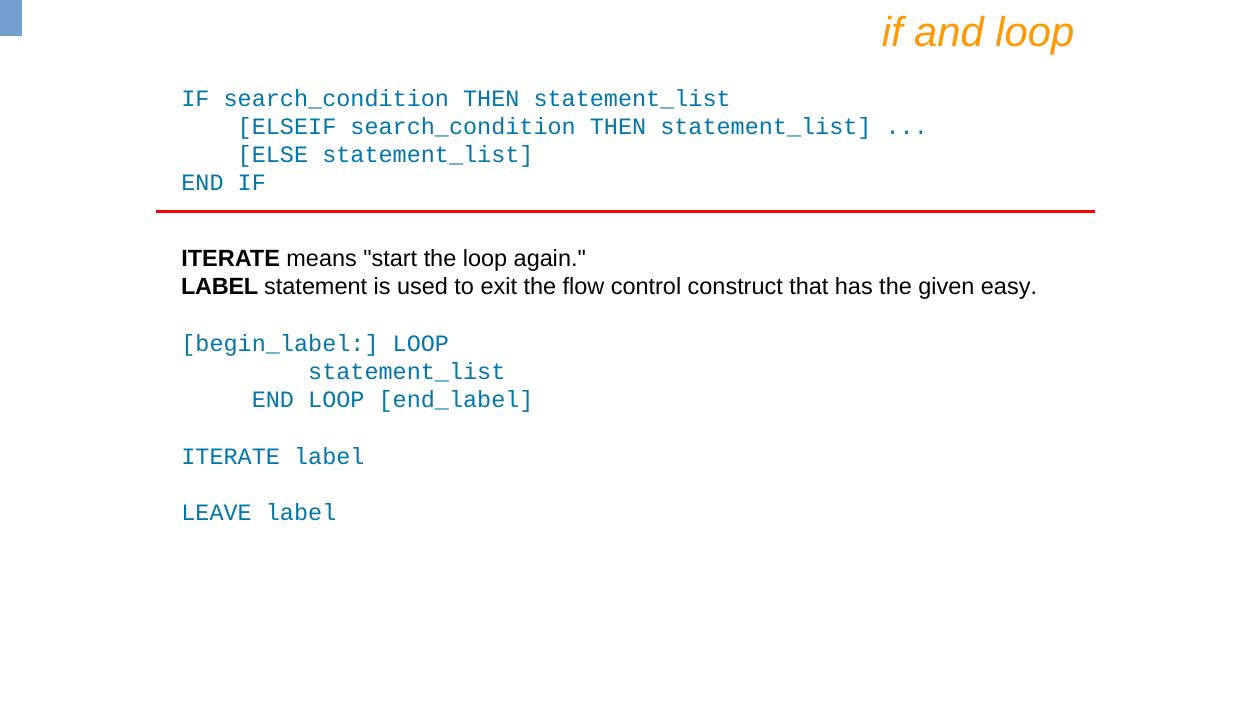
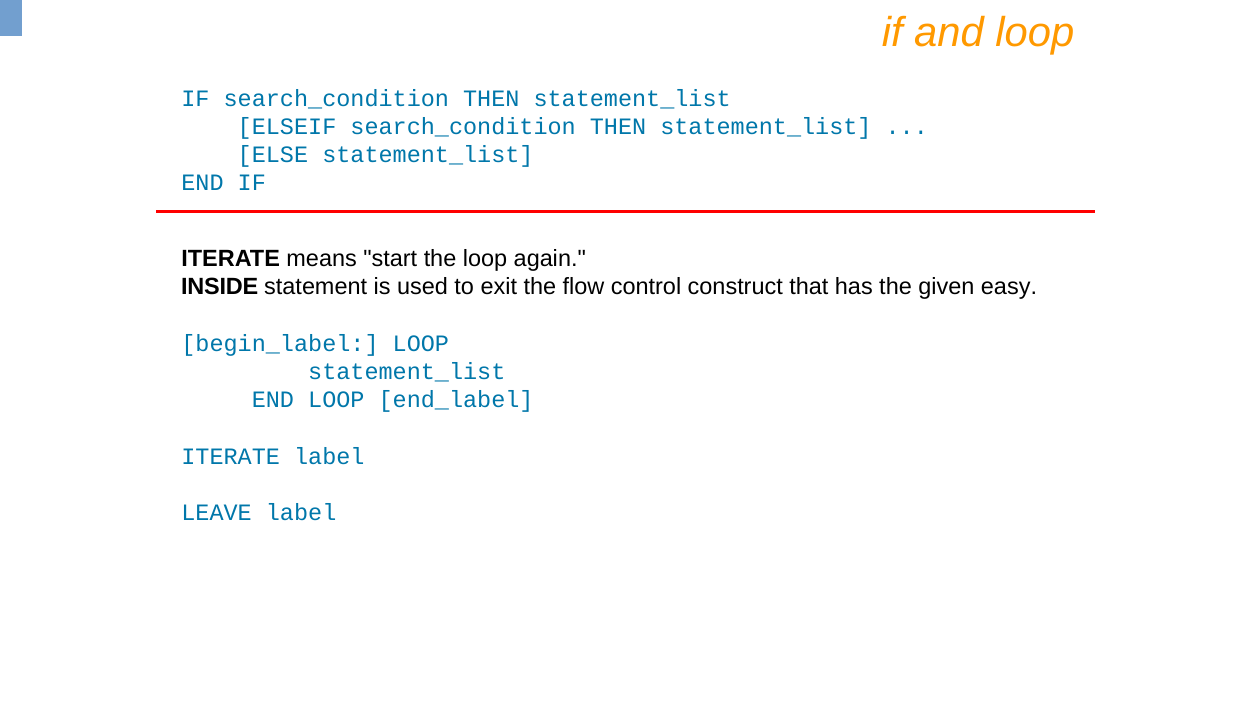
LABEL: LABEL -> INSIDE (220, 287)
